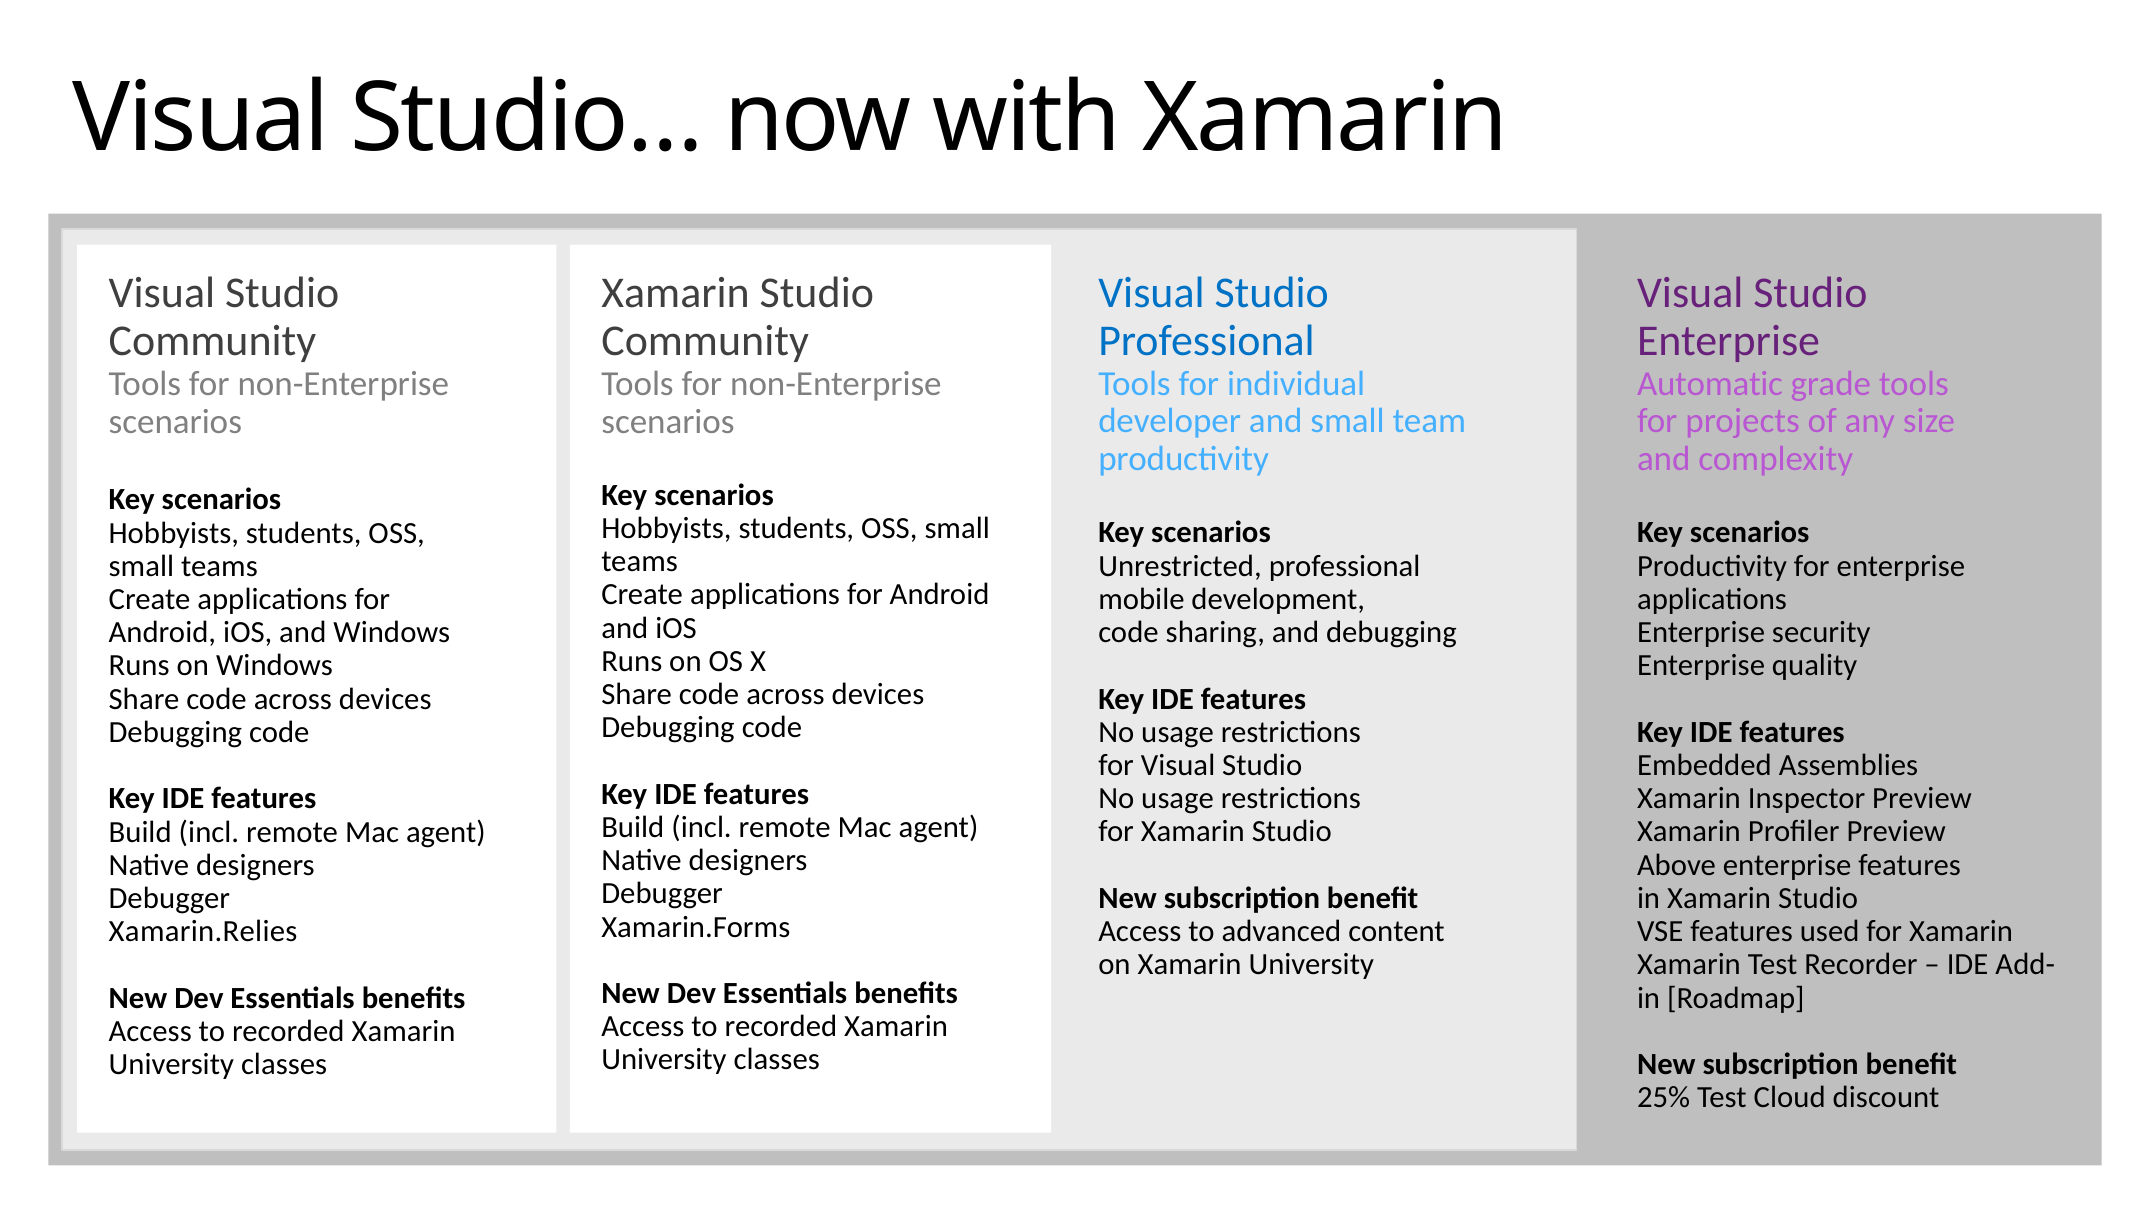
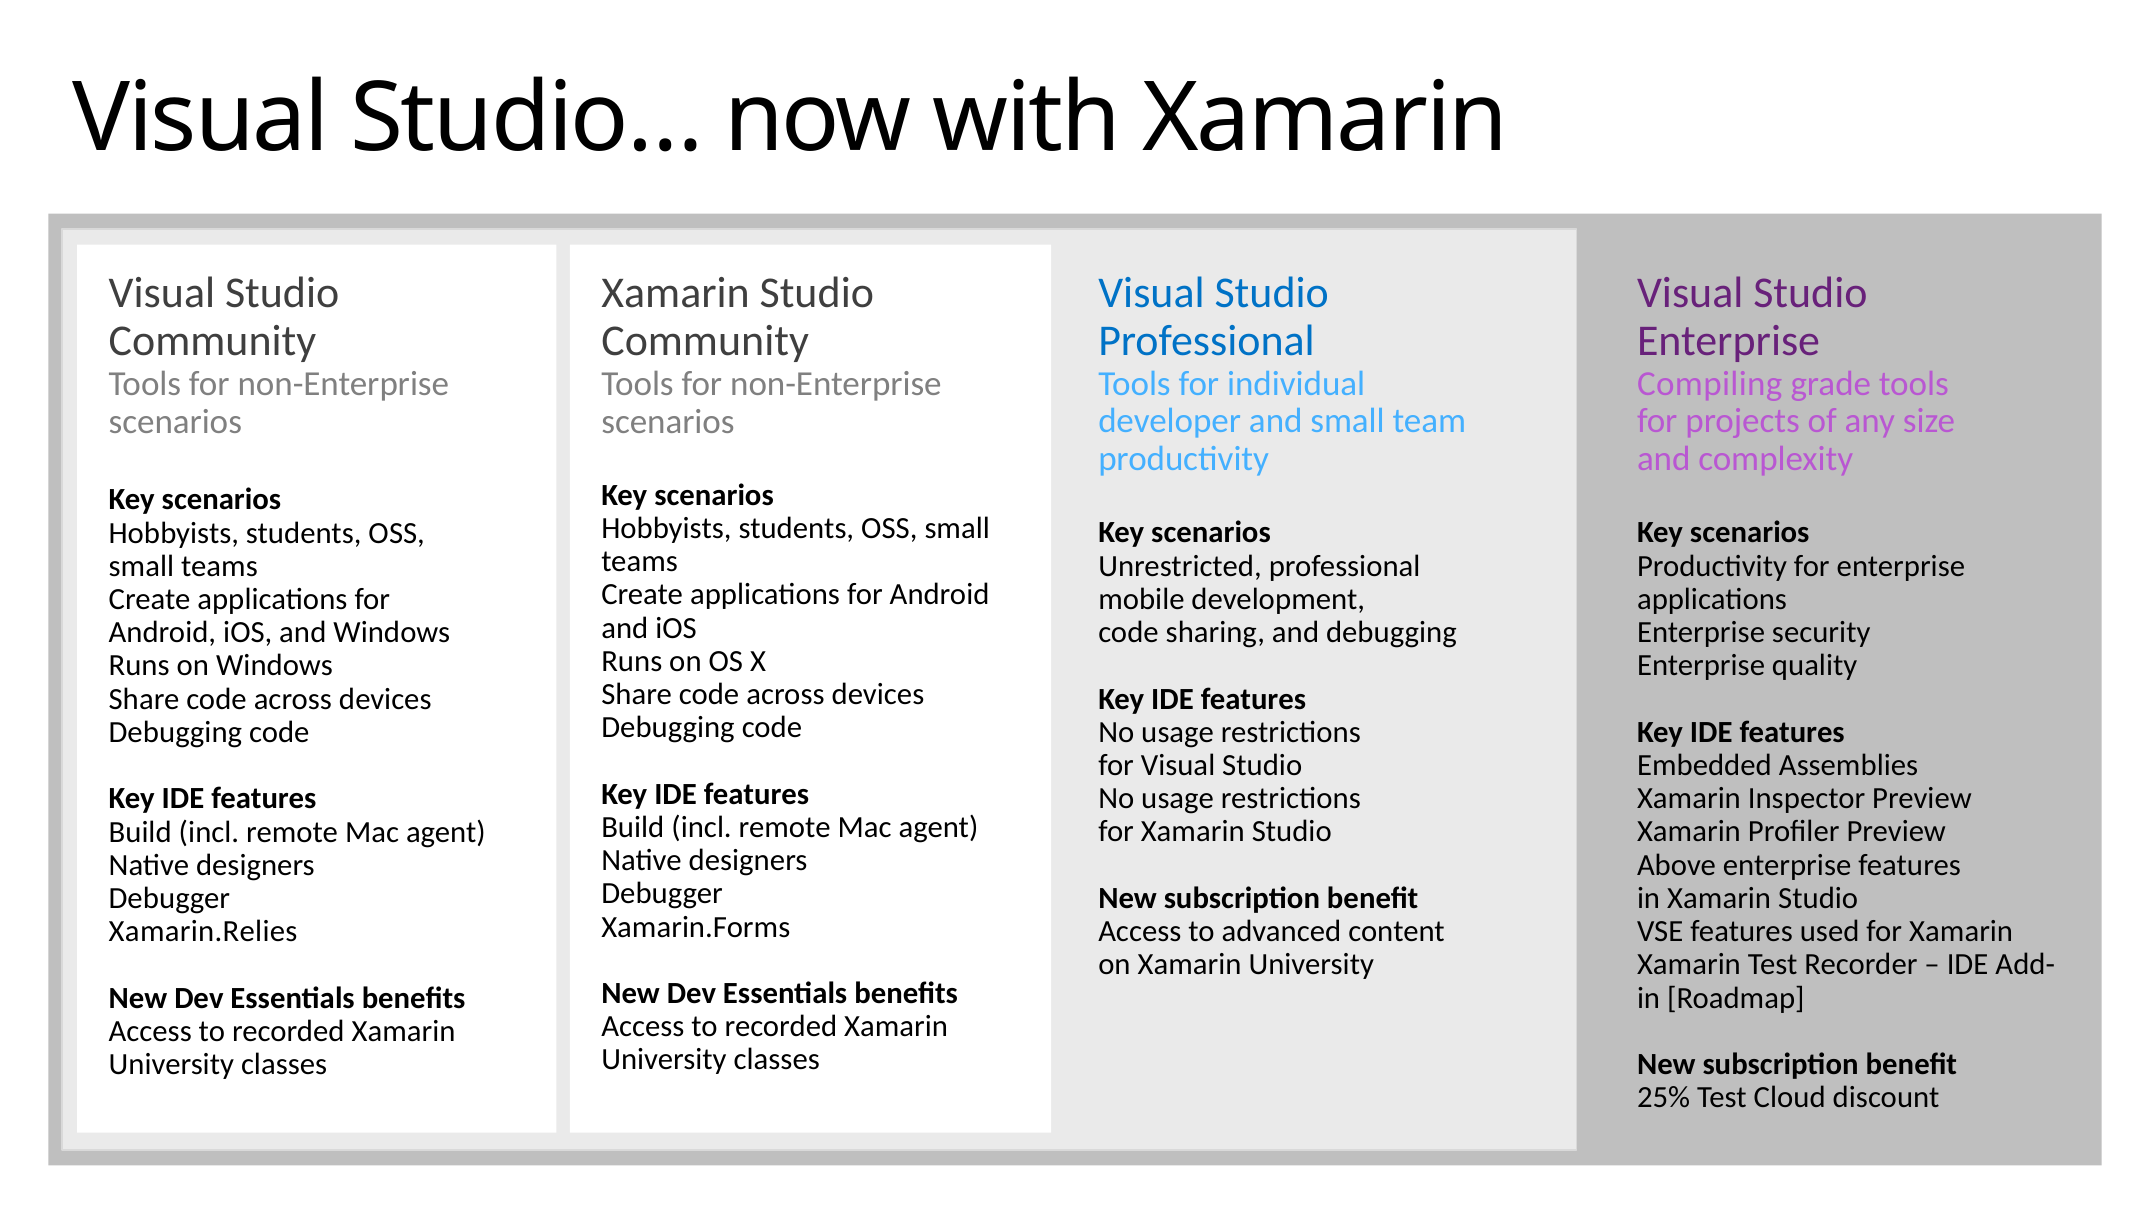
Automatic: Automatic -> Compiling (1710, 383)
